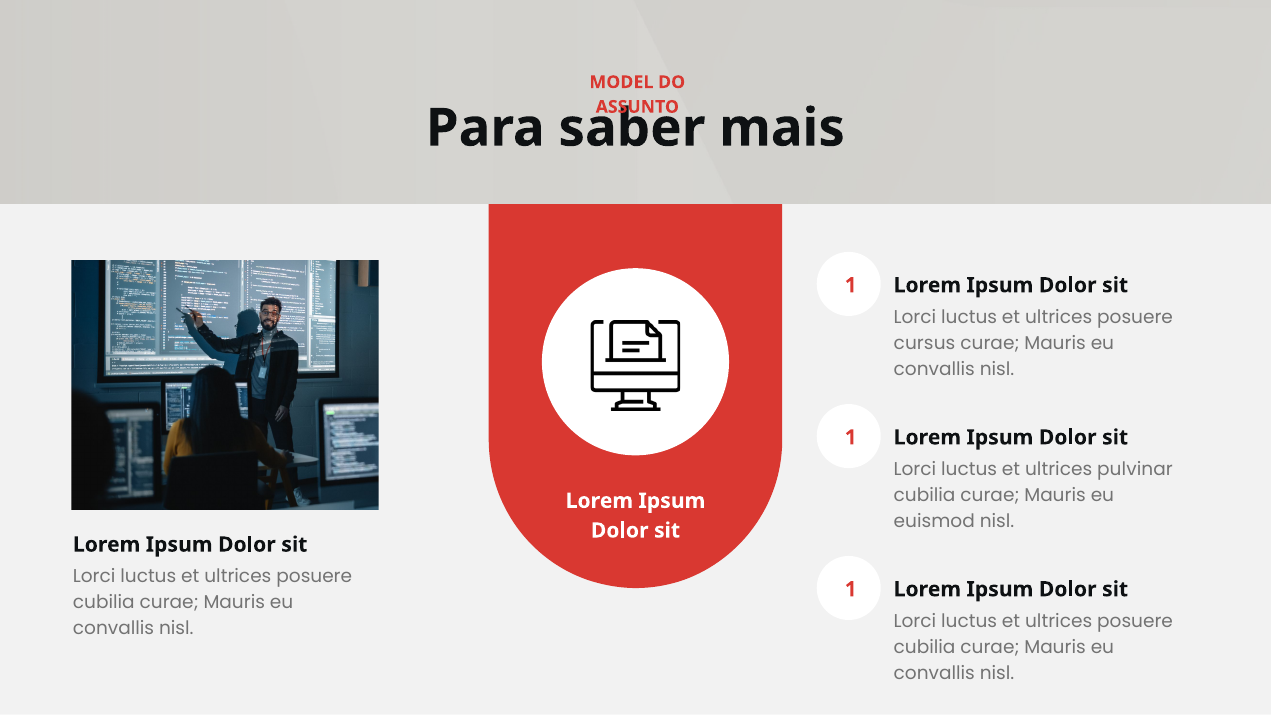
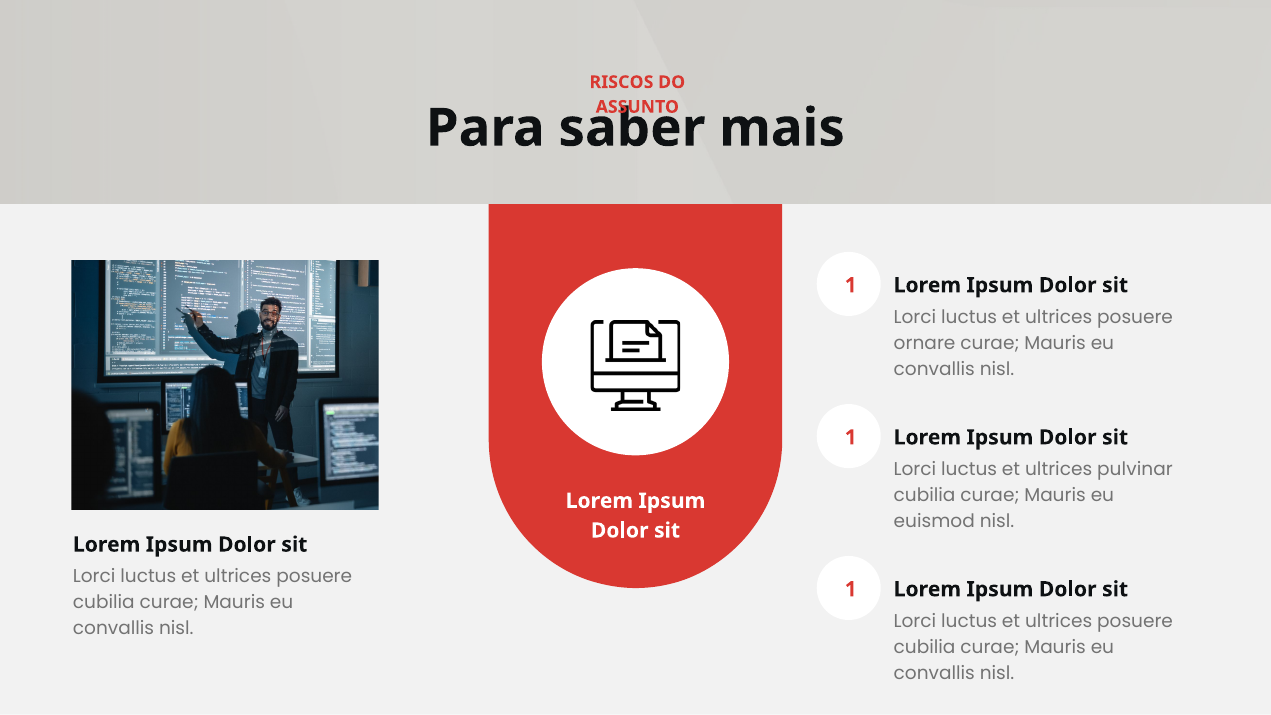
MODEL: MODEL -> RISCOS (621, 82)
cursus: cursus -> ornare (925, 343)
